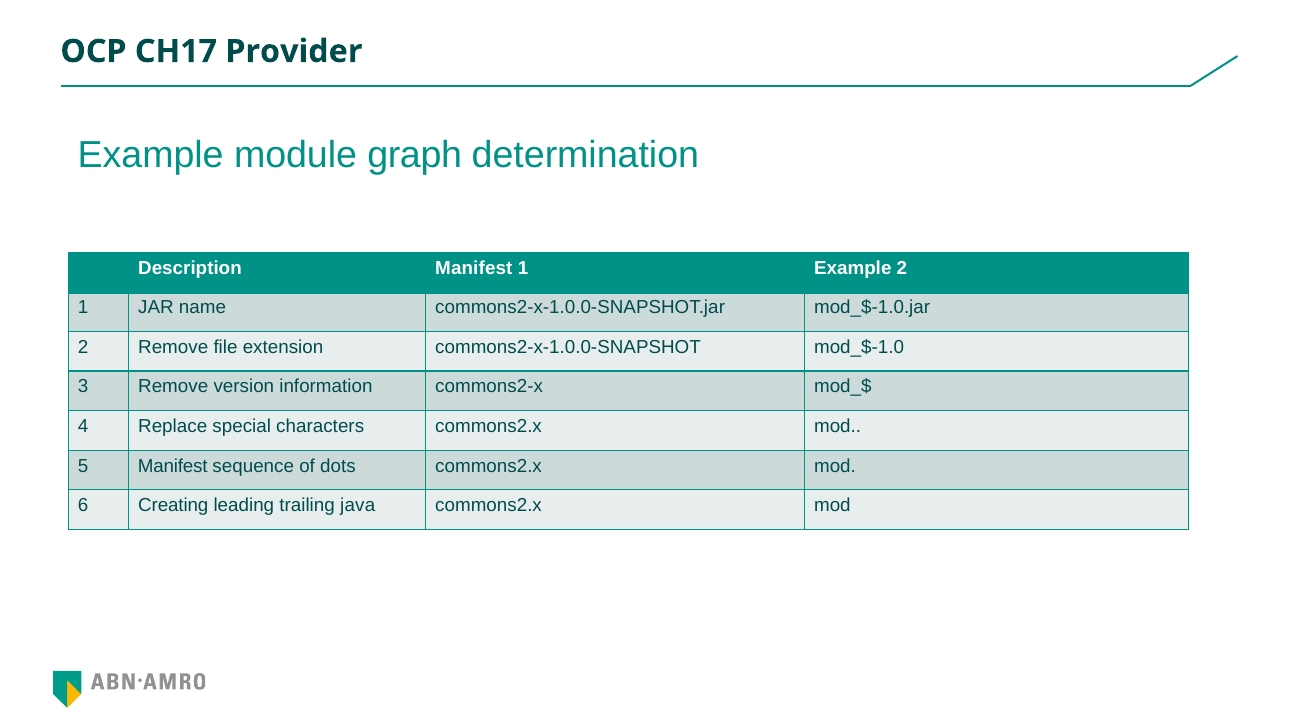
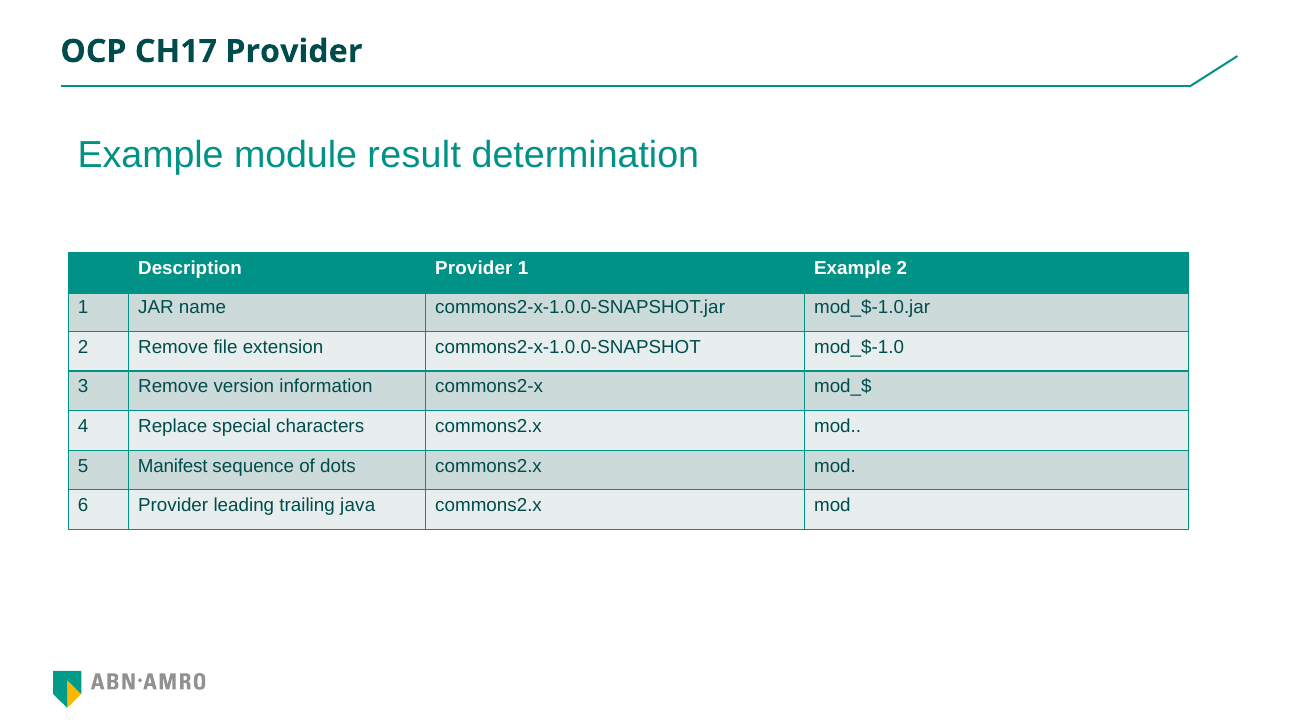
graph: graph -> result (414, 155)
Description Manifest: Manifest -> Provider (474, 268)
6 Creating: Creating -> Provider (173, 505)
